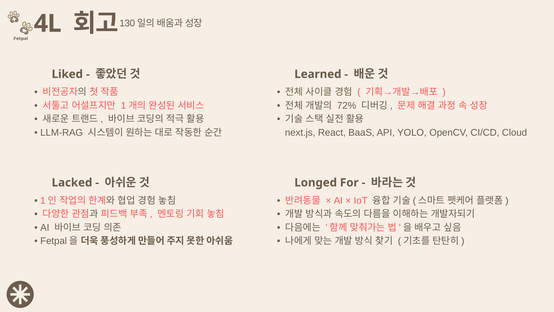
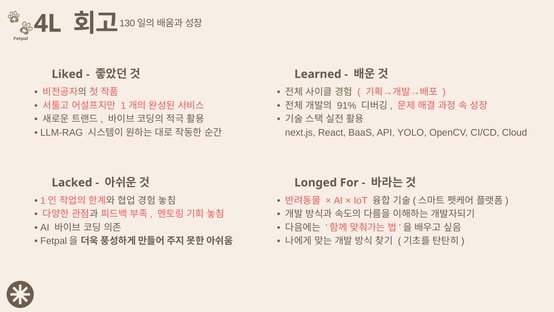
72%: 72% -> 91% (347, 105)
